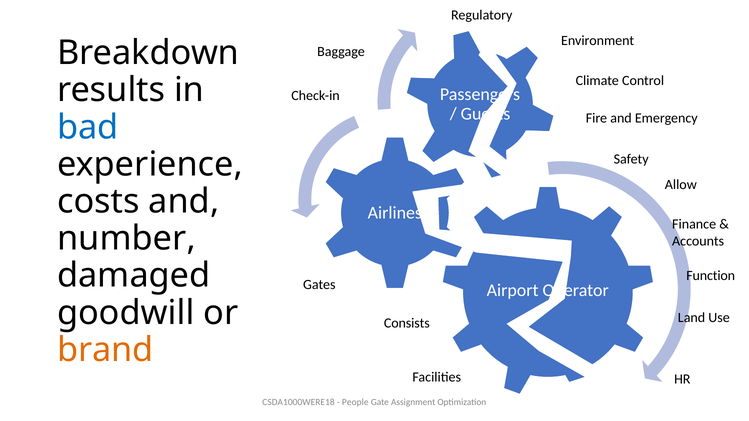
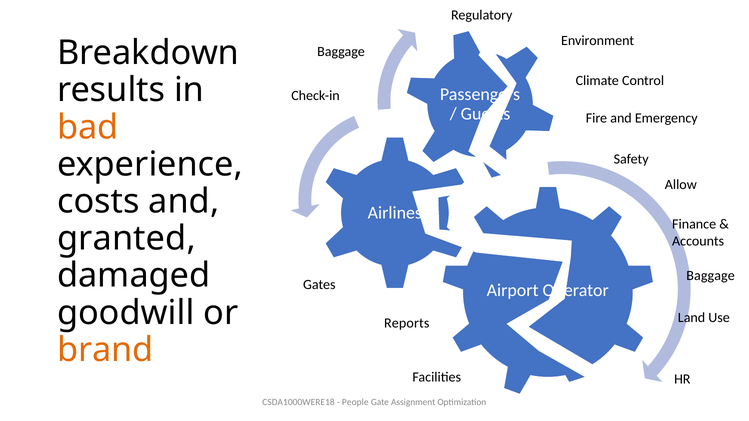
bad colour: blue -> orange (88, 127)
number: number -> granted (126, 239)
Function: Function -> Baggage (711, 276)
Consists: Consists -> Reports (407, 323)
